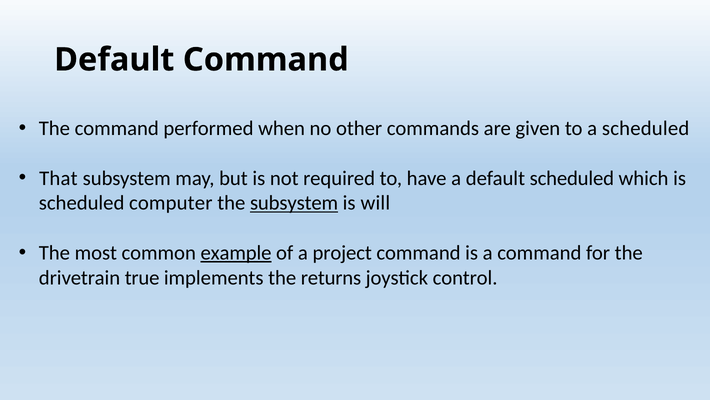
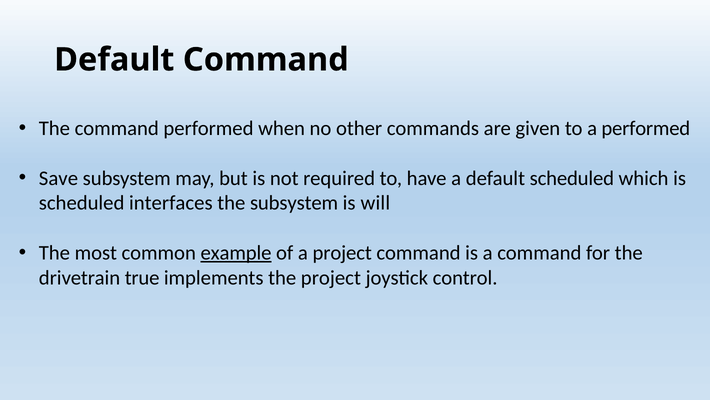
a scheduled: scheduled -> performed (646, 128)
That: That -> Save (58, 178)
computer: computer -> interfaces (171, 203)
subsystem underline: present -> none (294, 203)
the returns: returns -> project (331, 277)
